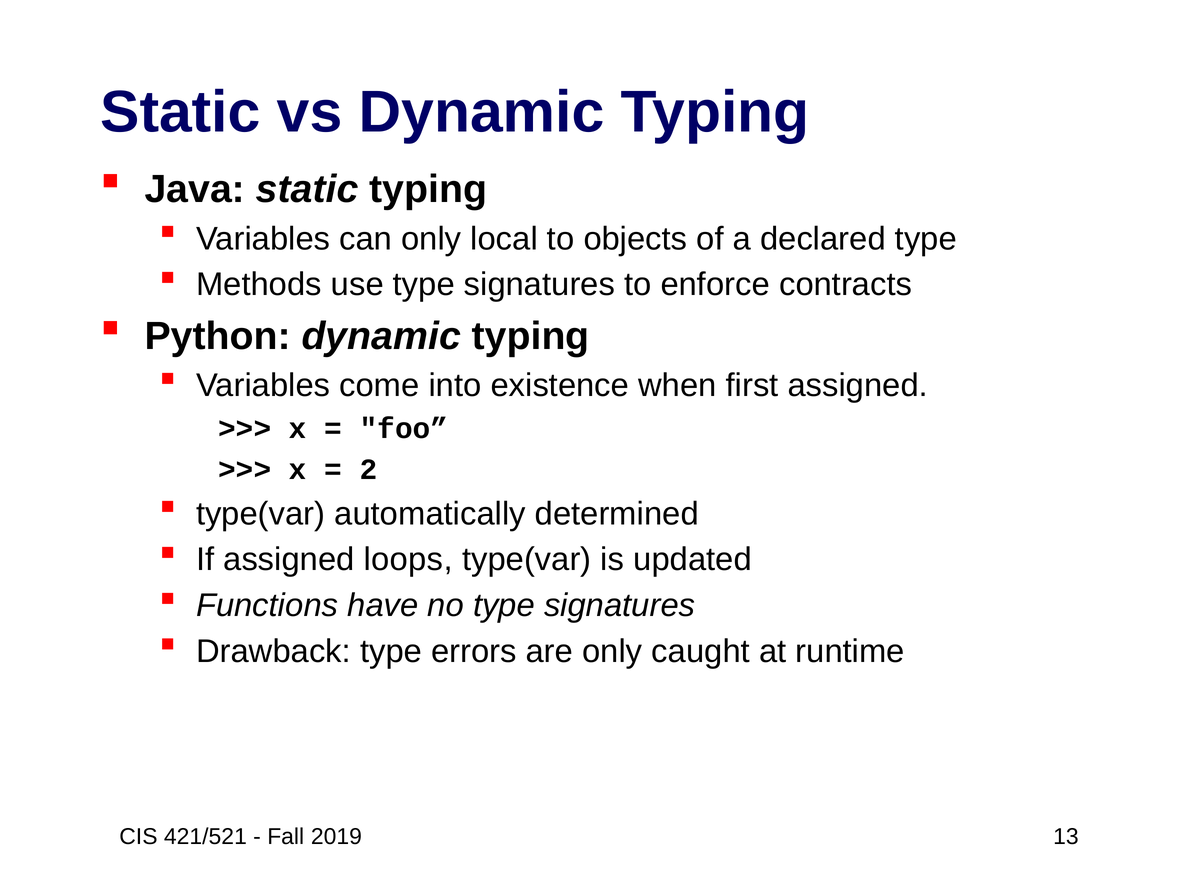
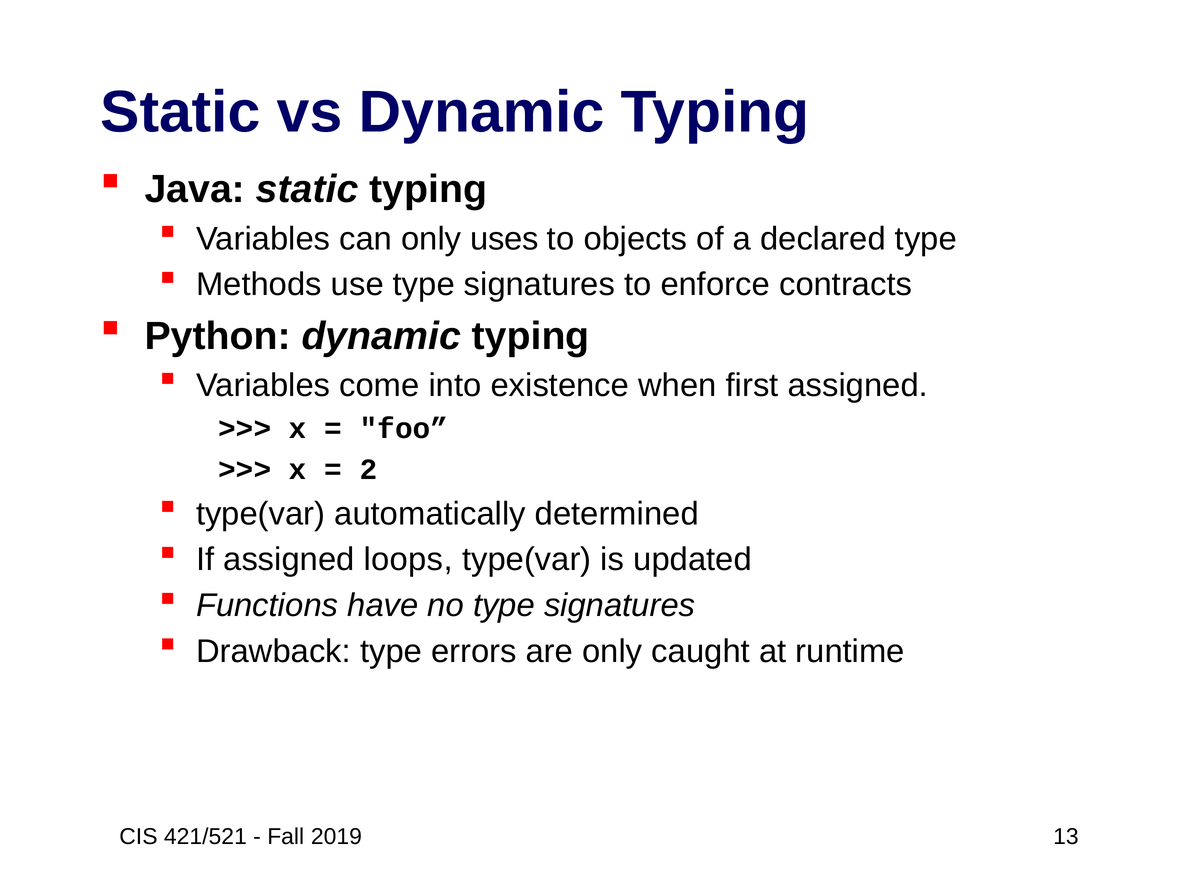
local: local -> uses (504, 239)
